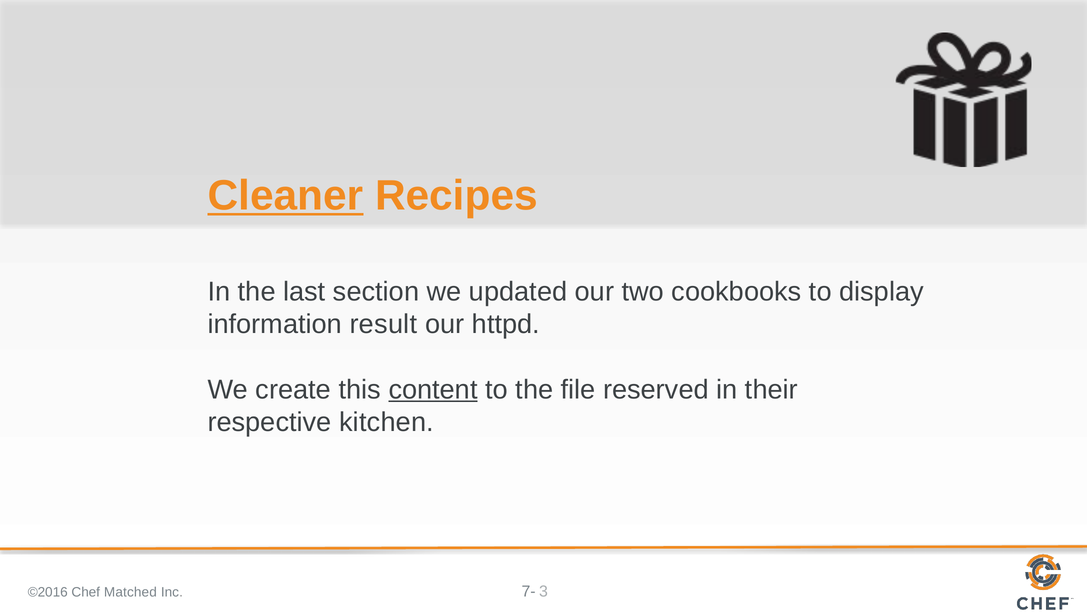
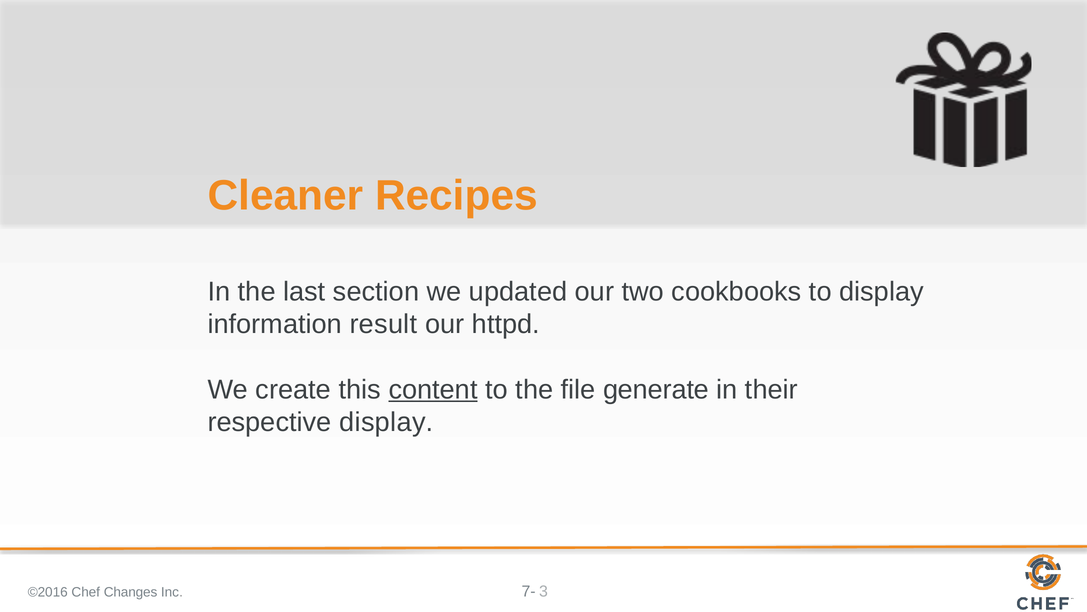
Cleaner underline: present -> none (285, 196)
reserved: reserved -> generate (656, 389)
respective kitchen: kitchen -> display (386, 422)
Matched: Matched -> Changes (131, 592)
